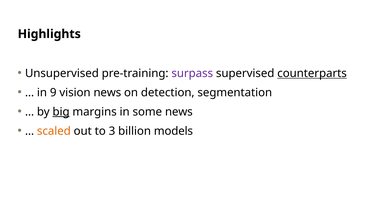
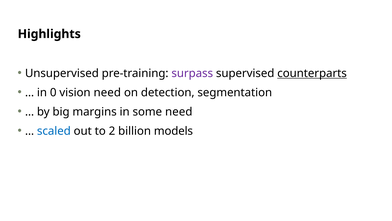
9: 9 -> 0 (53, 92)
vision news: news -> need (107, 92)
big underline: present -> none (61, 112)
some news: news -> need (179, 112)
scaled colour: orange -> blue (54, 131)
3: 3 -> 2 (112, 131)
